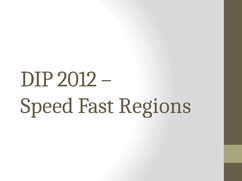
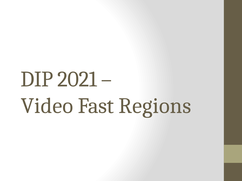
2012: 2012 -> 2021 (77, 79)
Speed: Speed -> Video (47, 106)
